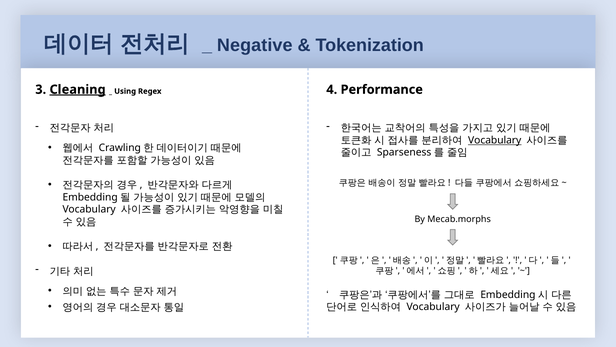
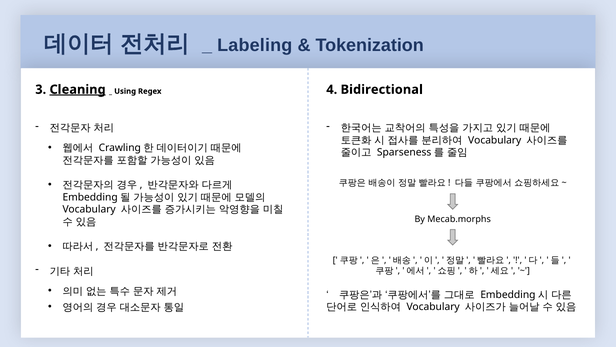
Negative: Negative -> Labeling (255, 45)
Performance: Performance -> Bidirectional (382, 89)
Vocabulary underline: present -> none (495, 140)
